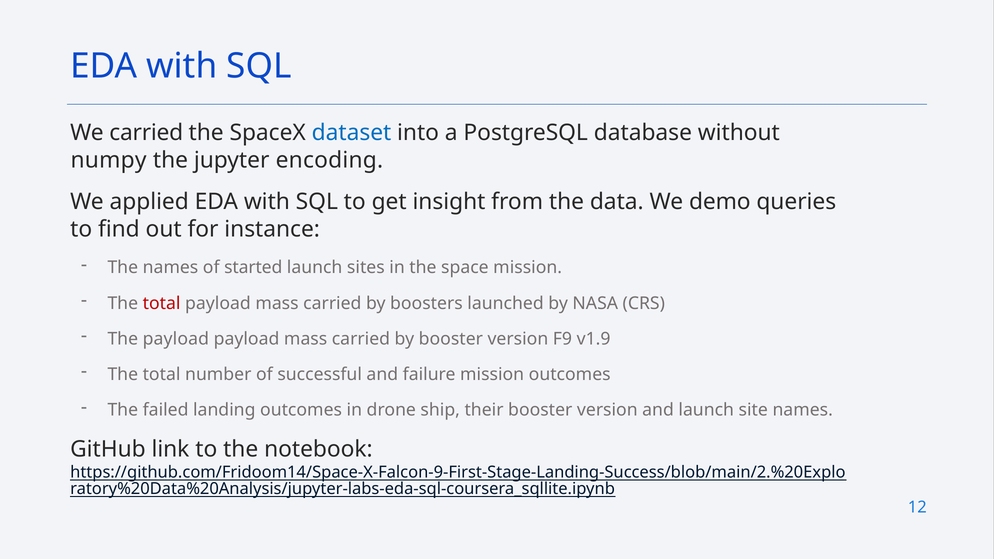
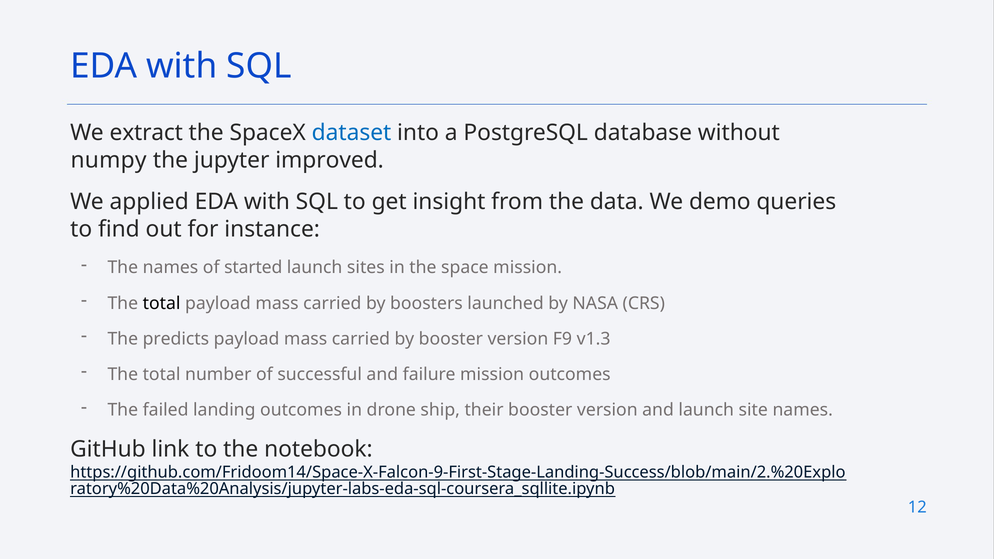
We carried: carried -> extract (146, 133)
encoding: encoding -> improved (330, 160)
total colour: red -> black (162, 303)
The payload: payload -> predicts (176, 339)
v1.9: v1.9 -> v1.3 (594, 339)
